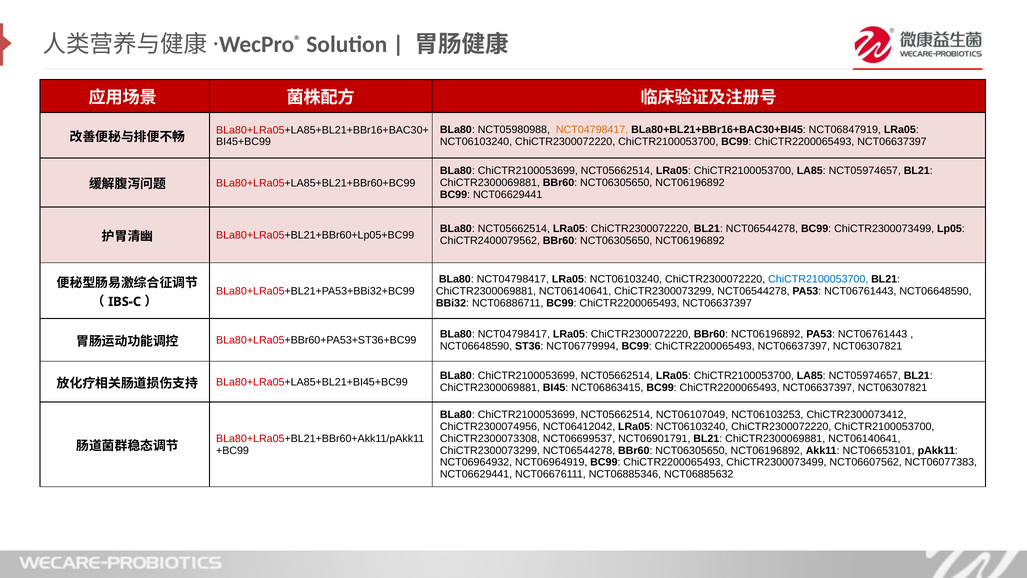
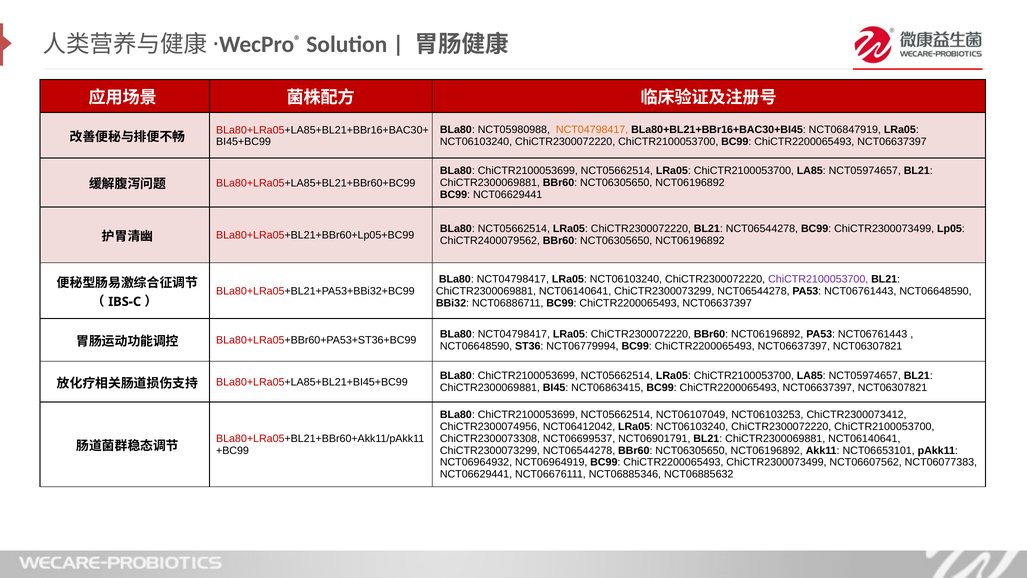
ChiCTR2100053700 colour: blue -> purple (818, 279)
